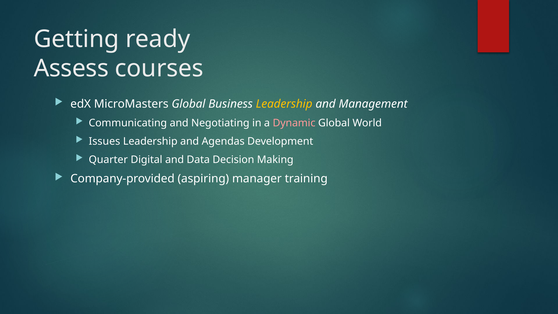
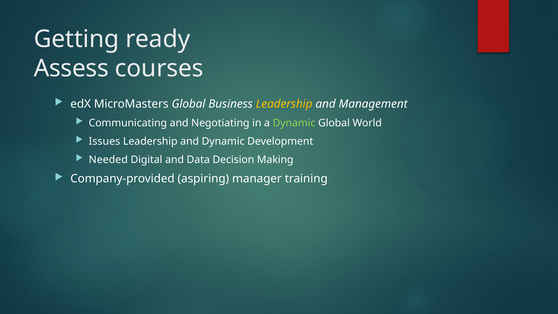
Dynamic colour: pink -> light green (294, 123)
and Agendas: Agendas -> Dynamic (223, 141)
Quarter: Quarter -> Needed (108, 160)
